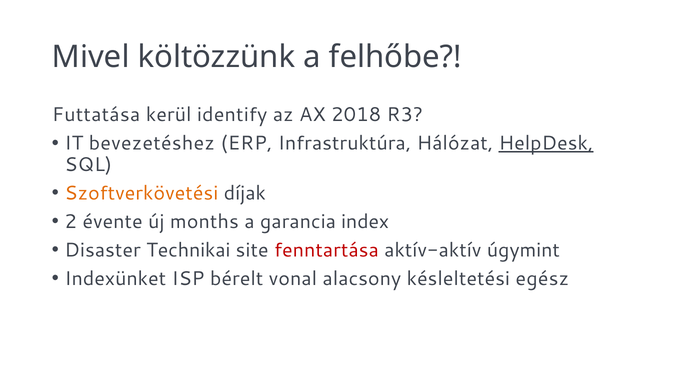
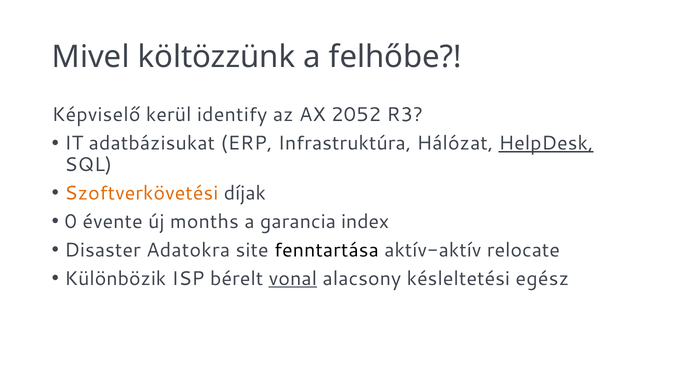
Futtatása: Futtatása -> Képviselő (96, 115)
2018: 2018 -> 2052 (356, 115)
bevezetéshez: bevezetéshez -> adatbázisukat (152, 143)
2: 2 -> 0 (71, 222)
Technikai: Technikai -> Adatokra (188, 250)
fenntartása colour: red -> black (326, 250)
úgymint: úgymint -> relocate (523, 250)
Indexünket: Indexünket -> Különbözik (115, 279)
vonal underline: none -> present (293, 279)
